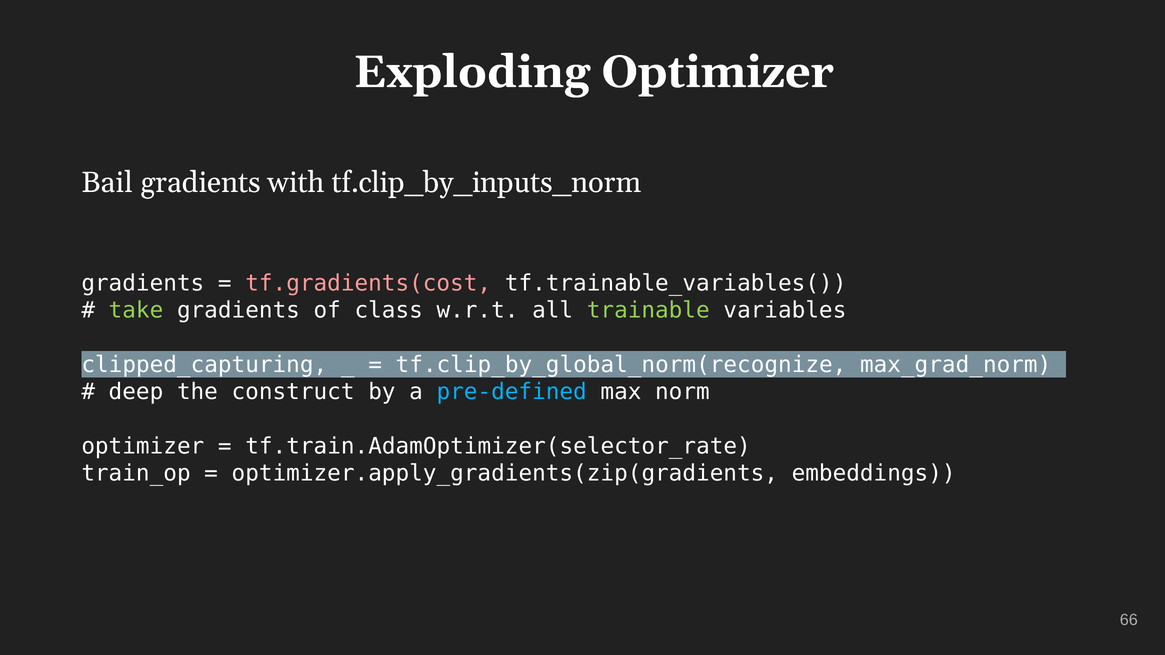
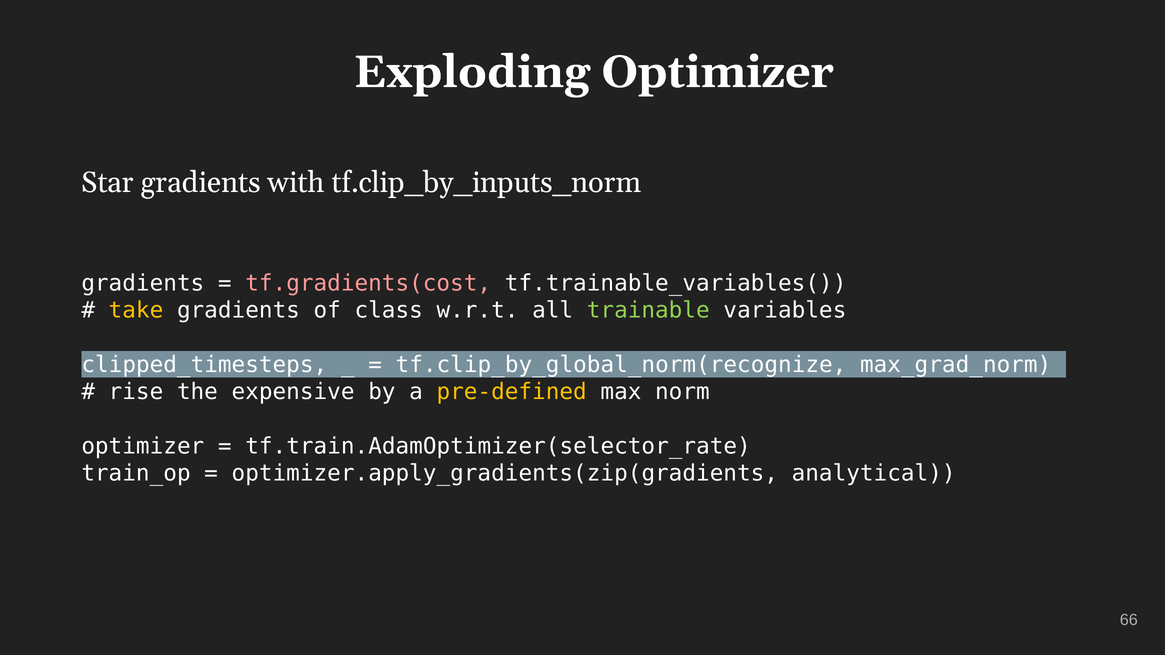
Bail: Bail -> Star (108, 183)
take colour: light green -> yellow (136, 310)
clipped_capturing: clipped_capturing -> clipped_timesteps (204, 365)
deep: deep -> rise (136, 392)
construct: construct -> expensive (293, 392)
pre-defined colour: light blue -> yellow (512, 392)
embeddings: embeddings -> analytical (874, 474)
